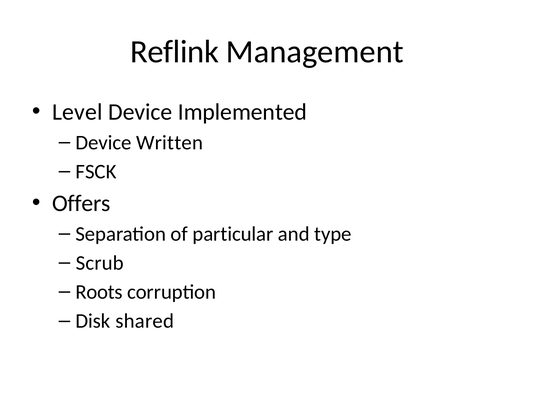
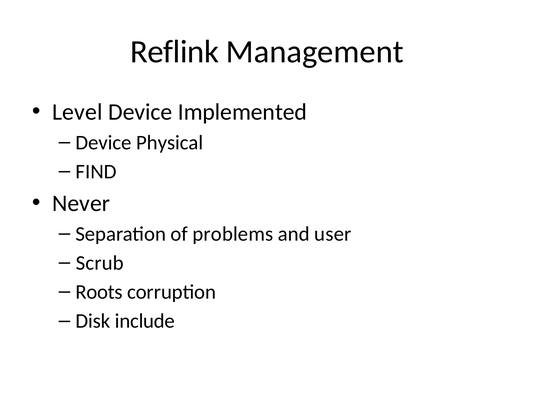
Written: Written -> Physical (170, 143)
FSCK: FSCK -> FIND (96, 172)
Offers: Offers -> Never (81, 203)
particular: particular -> problems (233, 234)
type: type -> user (333, 234)
shared: shared -> include (145, 321)
